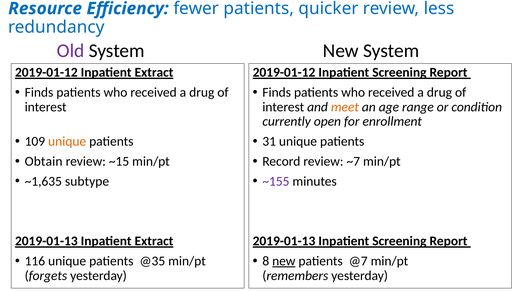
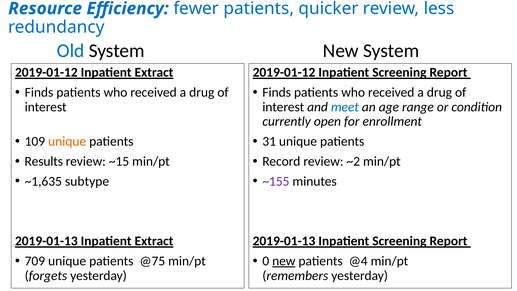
Old colour: purple -> blue (71, 51)
meet colour: orange -> blue (345, 107)
Obtain: Obtain -> Results (44, 161)
~7: ~7 -> ~2 (353, 161)
116: 116 -> 709 (35, 261)
@35: @35 -> @75 (152, 261)
8: 8 -> 0 (266, 261)
@7: @7 -> @4 (358, 261)
